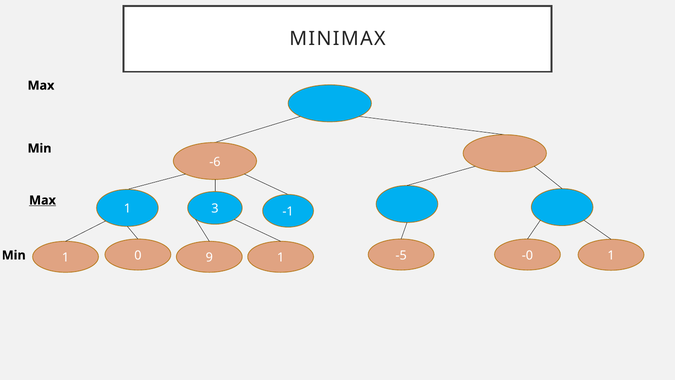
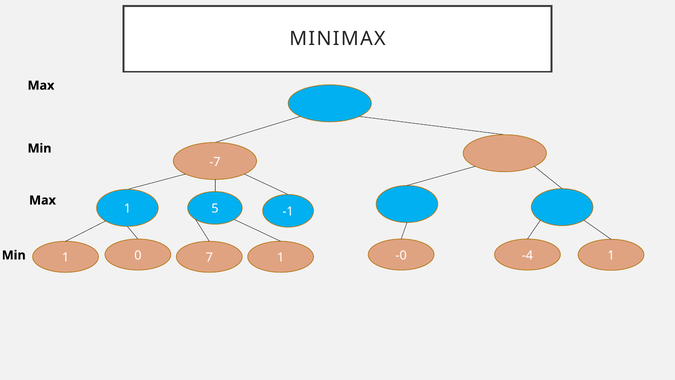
-6: -6 -> -7 (215, 162)
Max underline: present -> none (43, 200)
3: 3 -> 5 (215, 209)
-0: -0 -> -4 (527, 255)
9: 9 -> 7 (209, 257)
-5: -5 -> -0 (401, 255)
